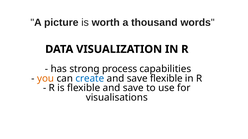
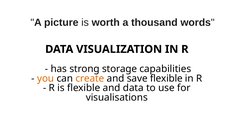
process: process -> storage (120, 69)
create colour: blue -> orange (90, 79)
flexible and save: save -> data (133, 88)
